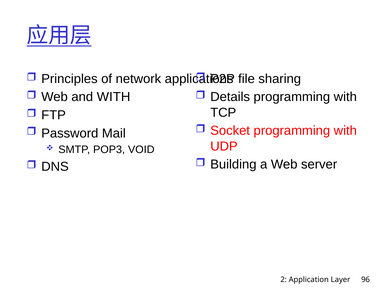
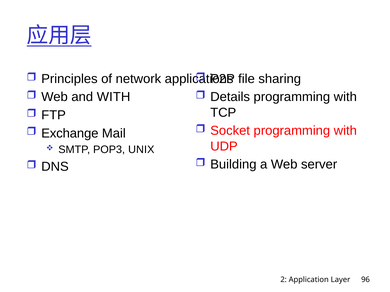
Password: Password -> Exchange (70, 133)
VOID: VOID -> UNIX (141, 150)
